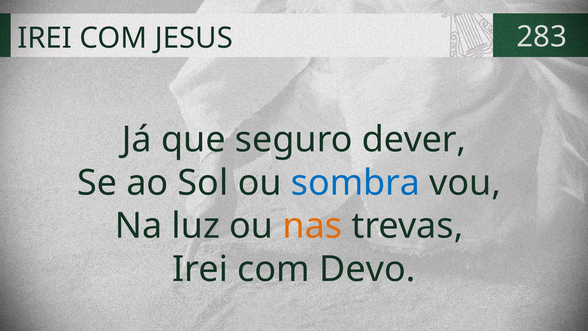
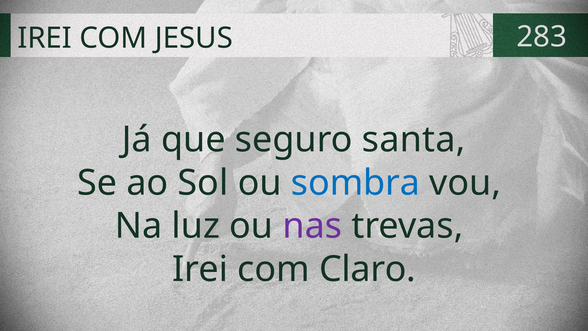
dever: dever -> santa (414, 140)
nas colour: orange -> purple (312, 226)
Devo: Devo -> Claro (368, 269)
